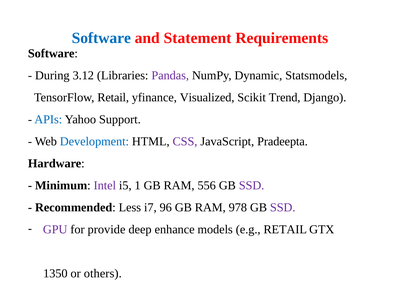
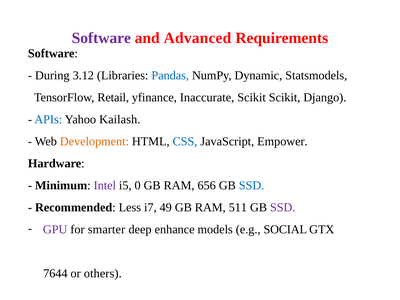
Software colour: blue -> purple (101, 38)
Statement: Statement -> Advanced (197, 38)
Pandas colour: purple -> blue (170, 76)
Visualized: Visualized -> Inaccurate (207, 98)
Scikit Trend: Trend -> Scikit (285, 98)
Support: Support -> Kailash (120, 120)
Development colour: blue -> orange (94, 142)
CSS colour: purple -> blue (185, 142)
Pradeepta: Pradeepta -> Empower (282, 142)
1: 1 -> 0 (138, 185)
556: 556 -> 656 (207, 185)
SSD colour: purple -> blue (252, 185)
96: 96 -> 49 (166, 207)
978: 978 -> 511 (238, 207)
provide: provide -> smarter (107, 229)
e.g RETAIL: RETAIL -> SOCIAL (285, 229)
1350: 1350 -> 7644 (55, 273)
